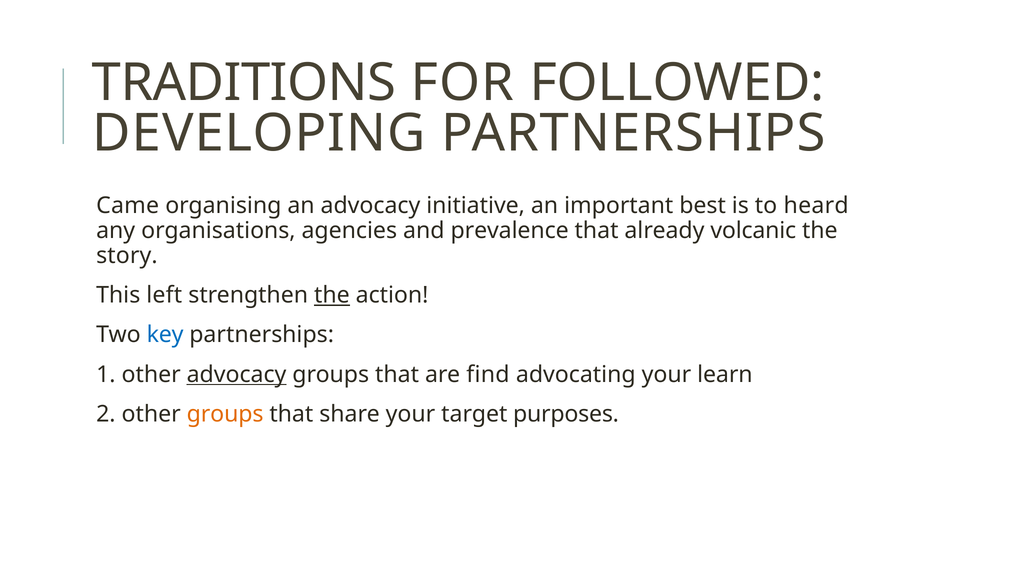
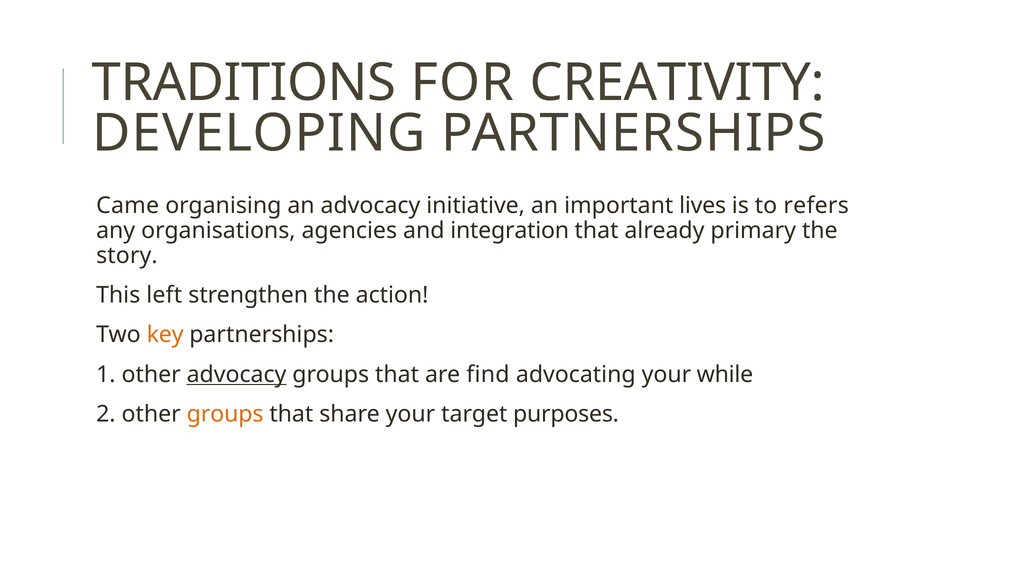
FOLLOWED: FOLLOWED -> CREATIVITY (677, 83)
best: best -> lives (703, 206)
heard: heard -> refers (816, 206)
prevalence: prevalence -> integration (510, 230)
volcanic: volcanic -> primary (753, 230)
the underline: present -> none (332, 295)
key colour: blue -> orange (165, 335)
learn: learn -> while (725, 375)
